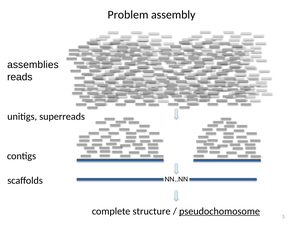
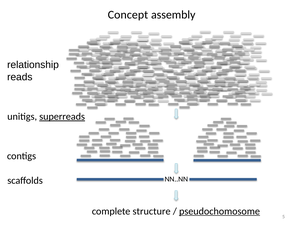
Problem: Problem -> Concept (128, 15)
assemblies: assemblies -> relationship (33, 65)
superreads underline: none -> present (62, 117)
